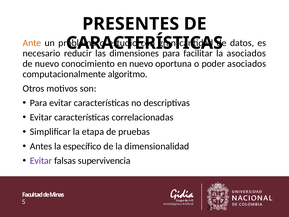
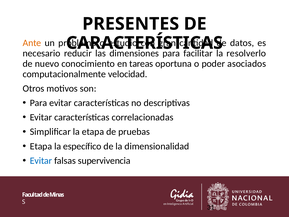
asociados: asociados -> resolverlo (246, 53)
en nuevo: nuevo -> tareas (141, 64)
algoritmo: algoritmo -> velocidad (128, 74)
Antes: Antes -> Etapa (41, 146)
Evitar colour: purple -> blue (41, 160)
